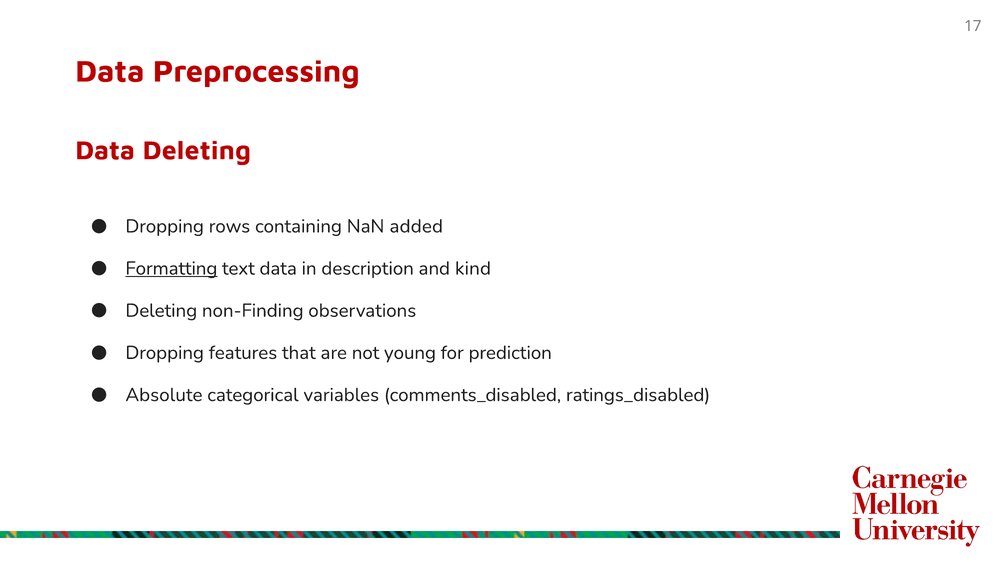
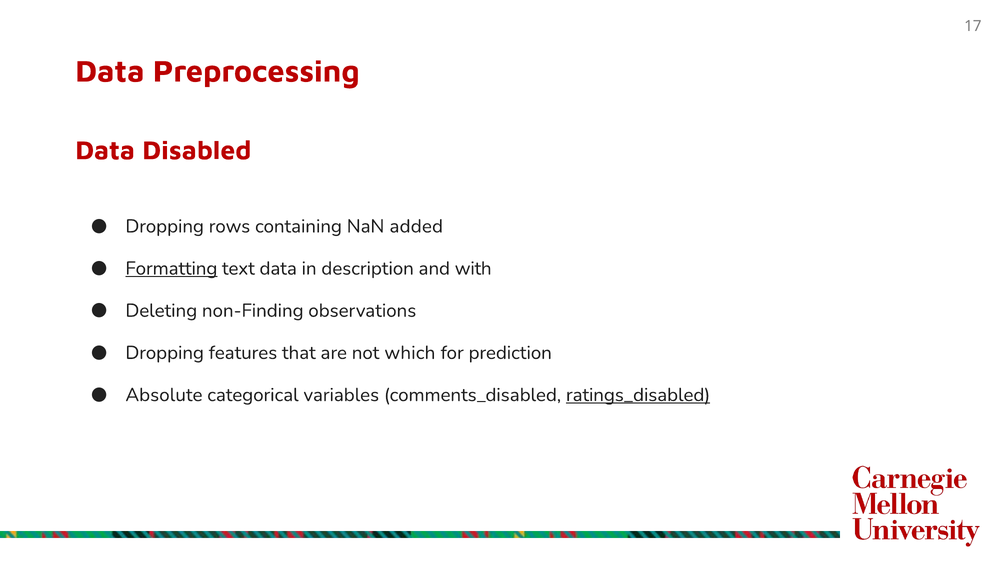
Data Deleting: Deleting -> Disabled (197, 151)
kind: kind -> with (473, 269)
young: young -> which (410, 353)
ratings_disabled underline: none -> present (638, 395)
